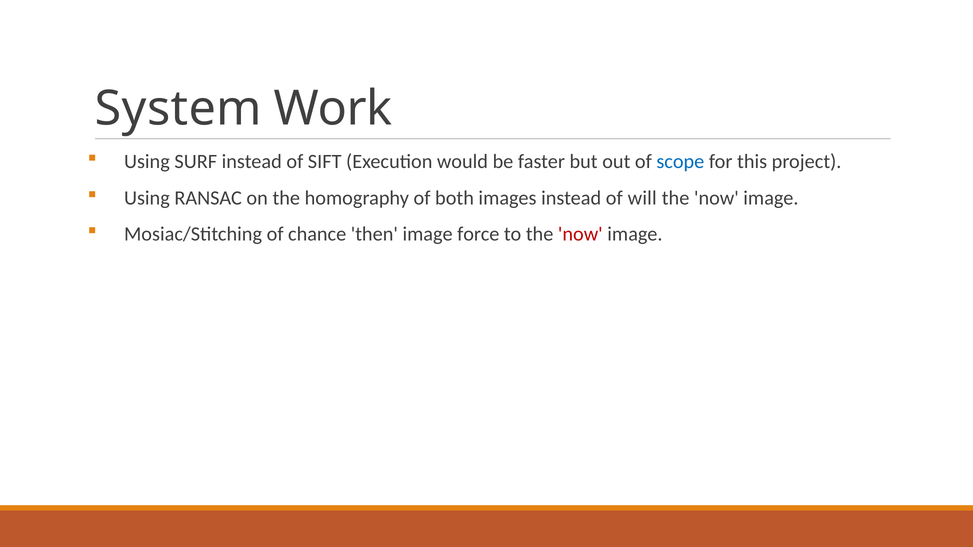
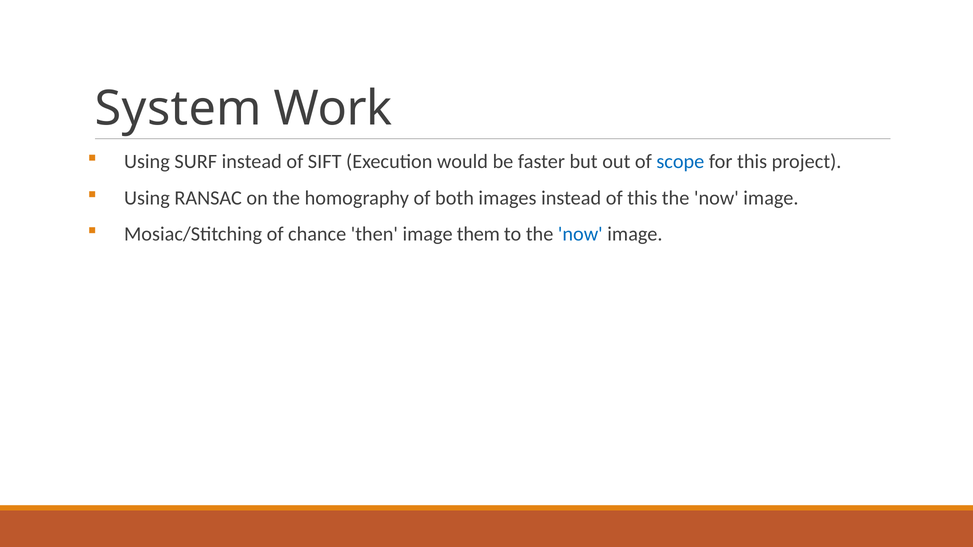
of will: will -> this (642, 198)
force: force -> them (478, 234)
now colour: red -> blue (580, 234)
